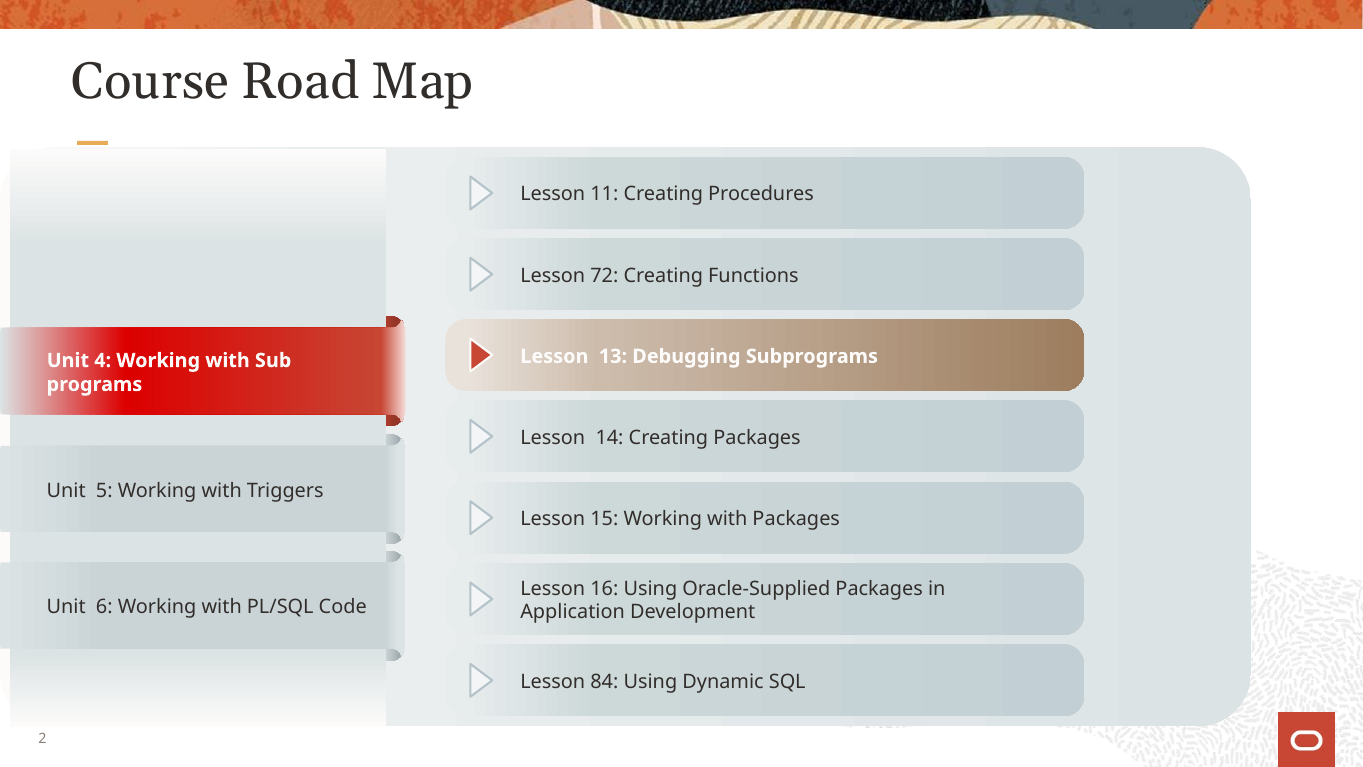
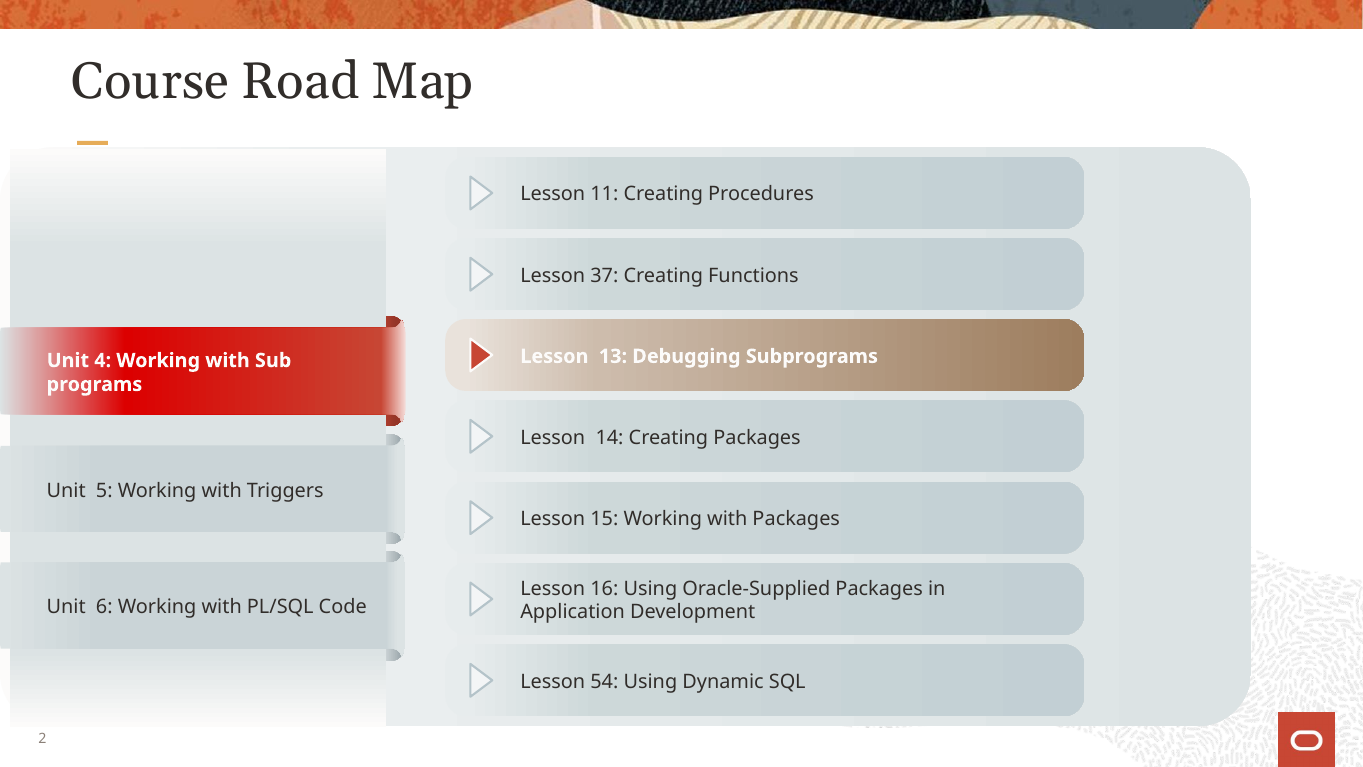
72: 72 -> 37 (604, 275)
84: 84 -> 54 (604, 681)
